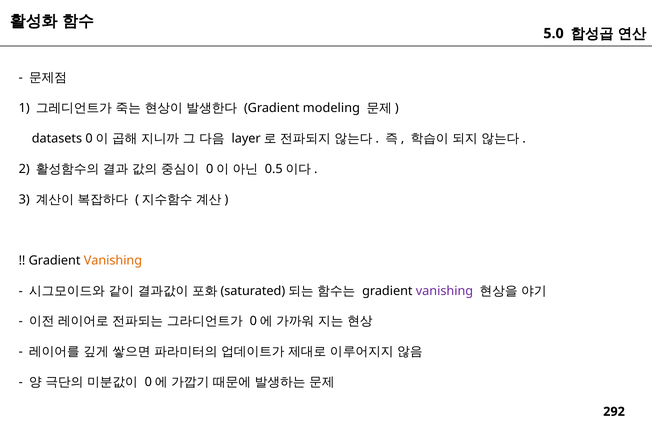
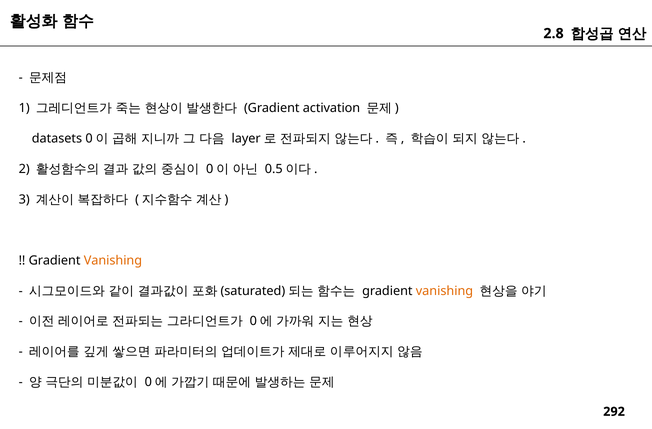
5.0: 5.0 -> 2.8 (554, 33)
modeling: modeling -> activation (332, 108)
vanishing colour: purple -> orange (444, 290)
